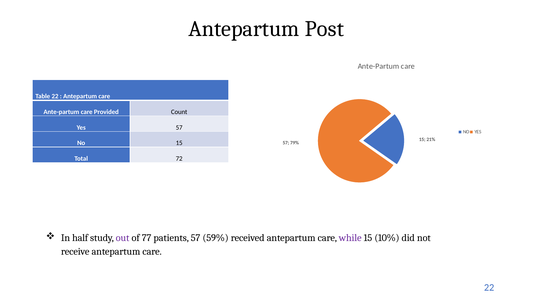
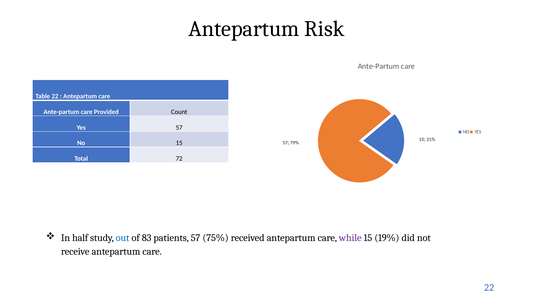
Post: Post -> Risk (324, 29)
out colour: purple -> blue (123, 238)
77: 77 -> 83 (147, 238)
59%: 59% -> 75% (216, 238)
10%: 10% -> 19% (387, 238)
